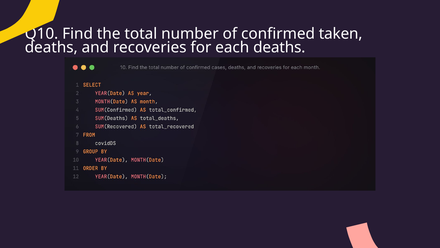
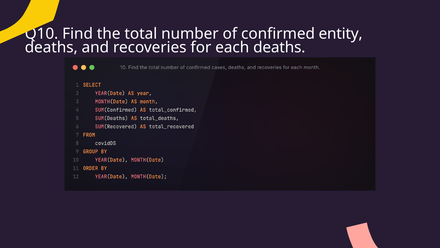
taken: taken -> entity (341, 34)
